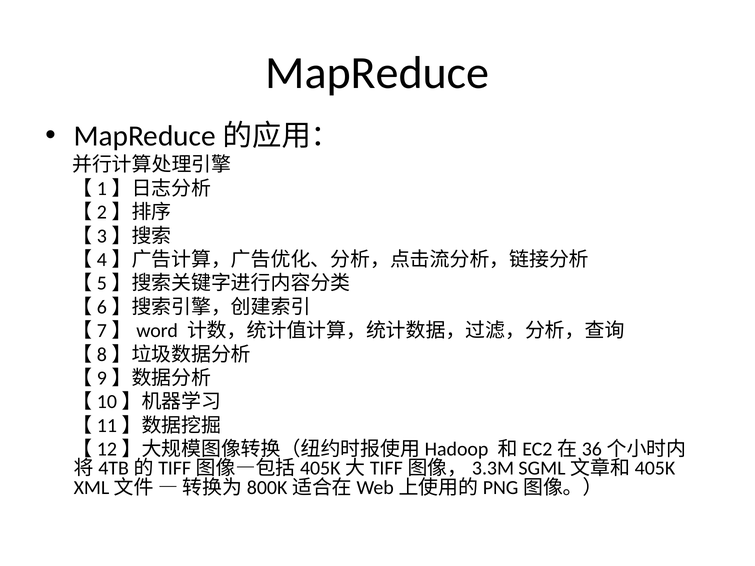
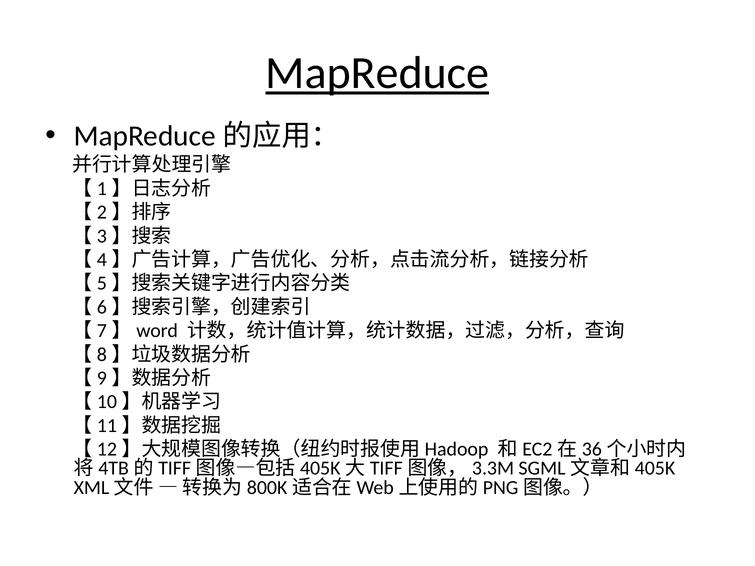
MapReduce underline: none -> present (377, 73)
